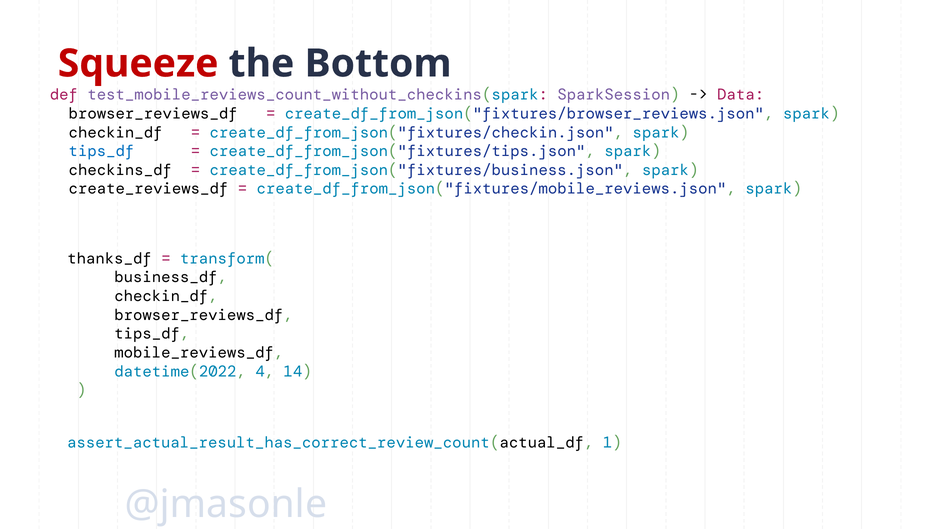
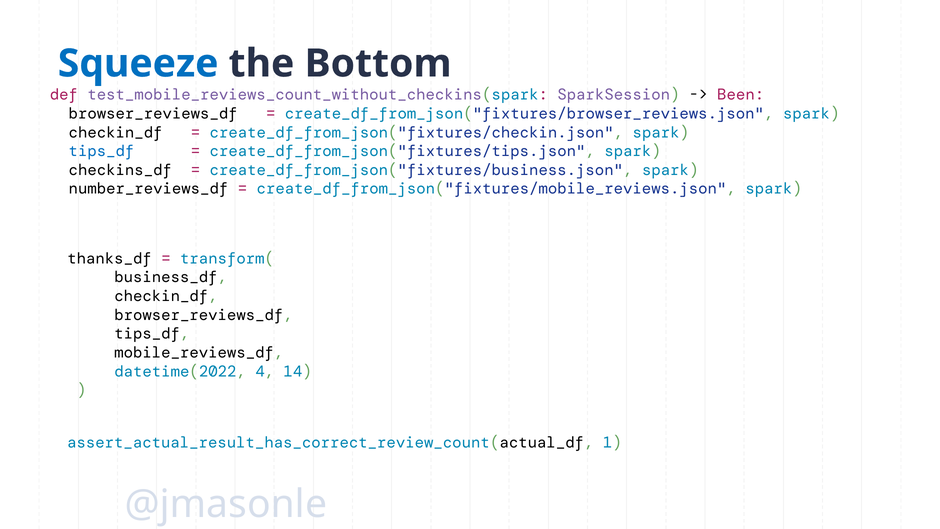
Squeeze colour: red -> blue (138, 64)
Data: Data -> Been (741, 95)
create_reviews_df: create_reviews_df -> number_reviews_df (148, 189)
